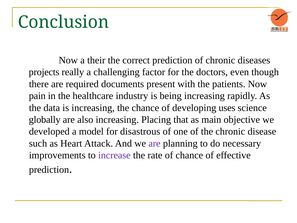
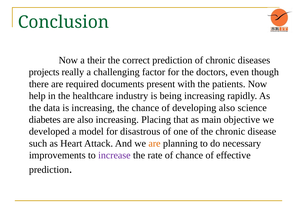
pain: pain -> help (37, 96)
developing uses: uses -> also (227, 108)
globally: globally -> diabetes (45, 119)
are colour: purple -> orange (154, 143)
